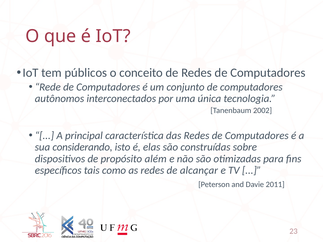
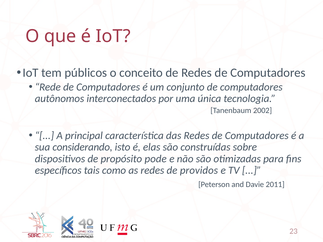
além: além -> pode (156, 159)
alcançar: alcançar -> providos (199, 171)
